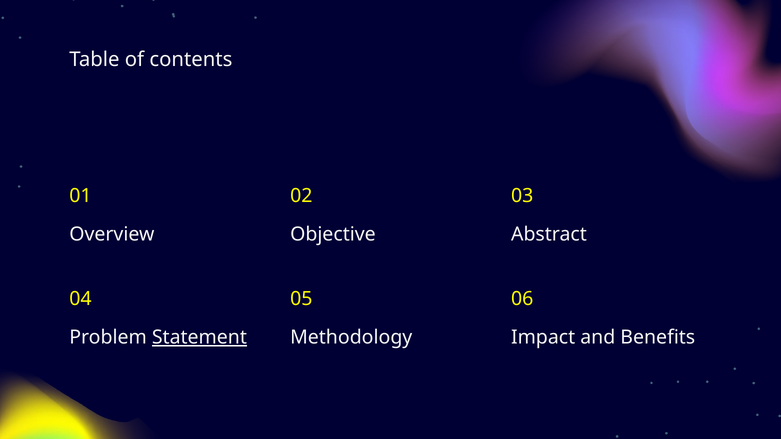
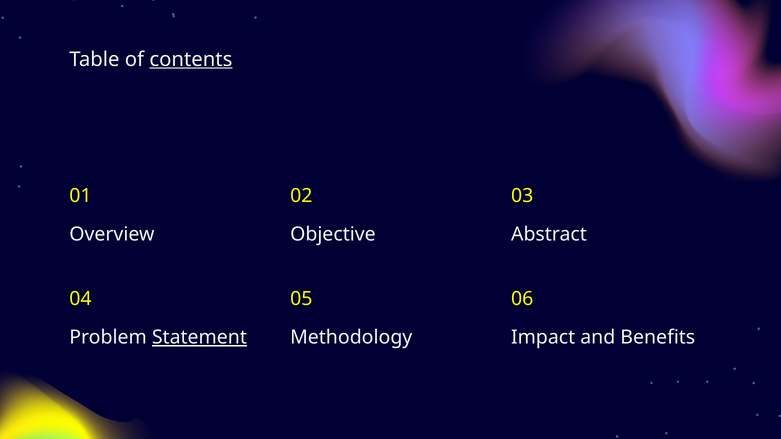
contents underline: none -> present (191, 59)
